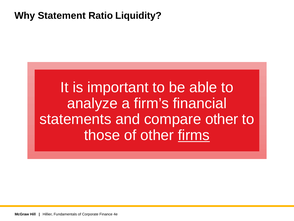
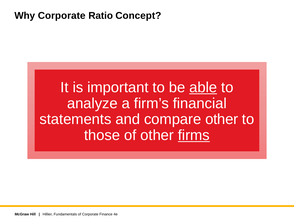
Why Statement: Statement -> Corporate (62, 16)
Liquidity: Liquidity -> Concept (138, 16)
able underline: none -> present (203, 87)
